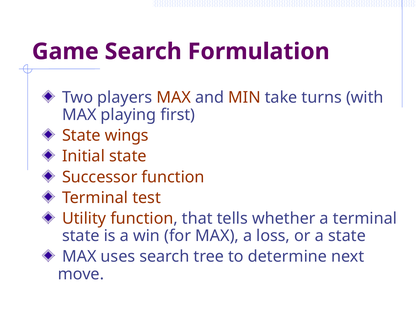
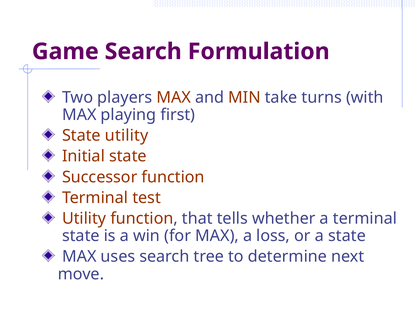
State wings: wings -> utility (127, 136)
